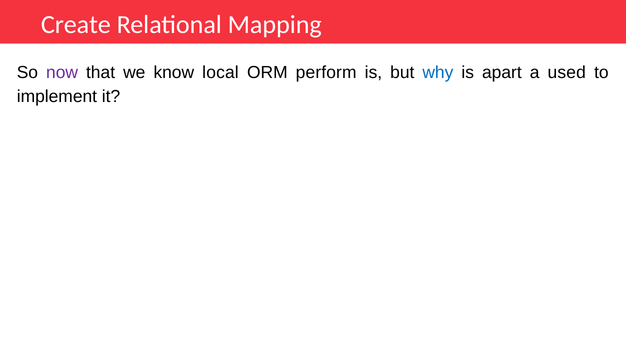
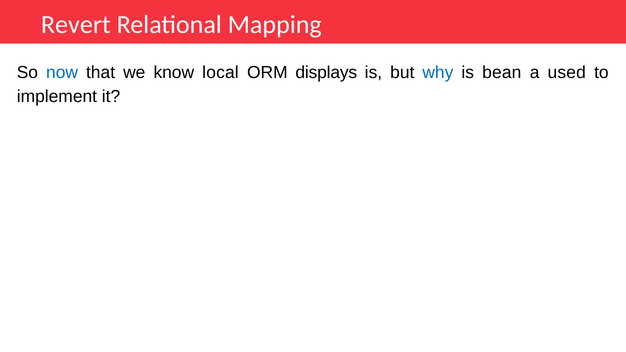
Create: Create -> Revert (76, 25)
now colour: purple -> blue (62, 73)
perform: perform -> displays (326, 73)
apart: apart -> bean (502, 73)
